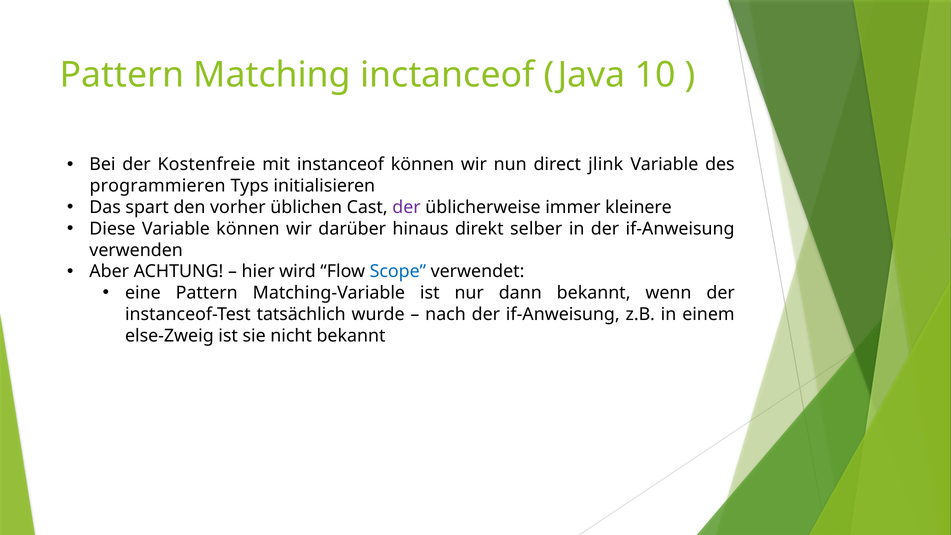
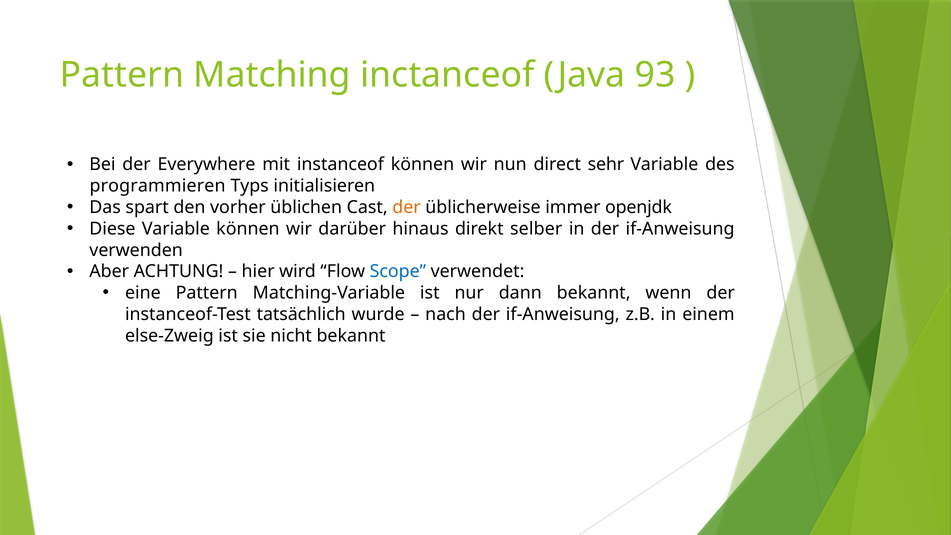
10: 10 -> 93 (655, 75)
Kostenfreie: Kostenfreie -> Everywhere (207, 165)
jlink: jlink -> sehr (606, 165)
der colour: purple -> orange (407, 207)
kleinere: kleinere -> openjdk (638, 207)
